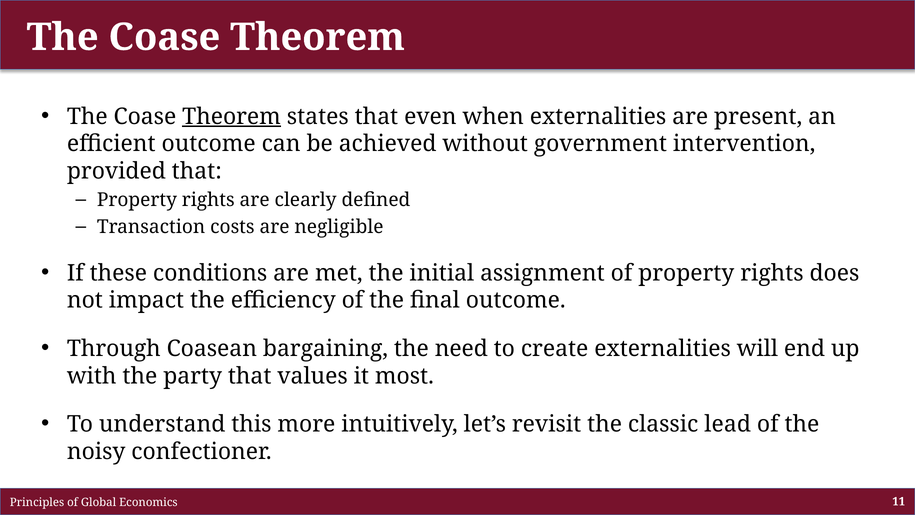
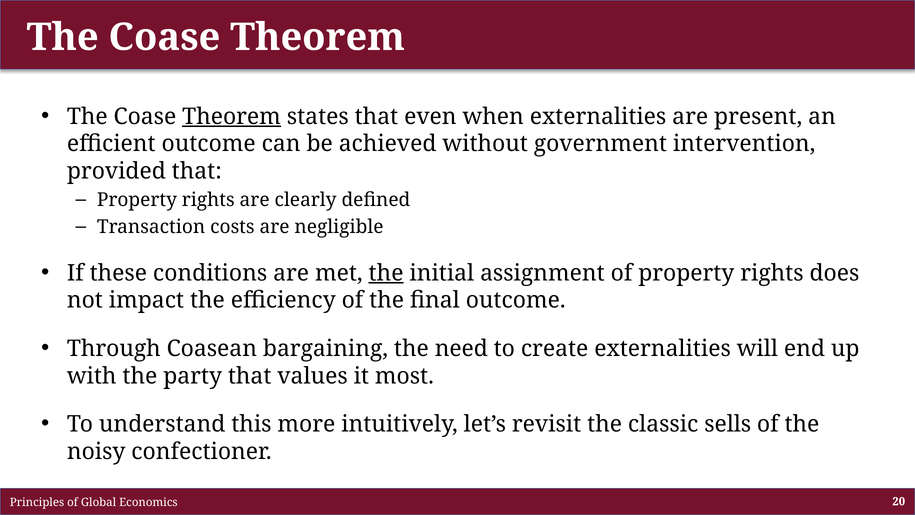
the underline: none -> present (386, 273)
lead: lead -> sells (728, 424)
11: 11 -> 20 (899, 501)
